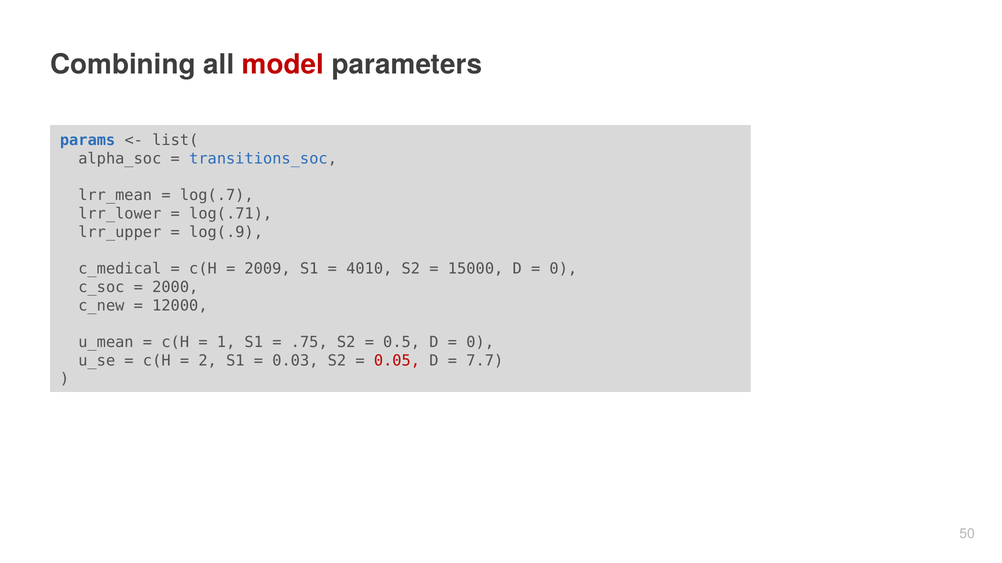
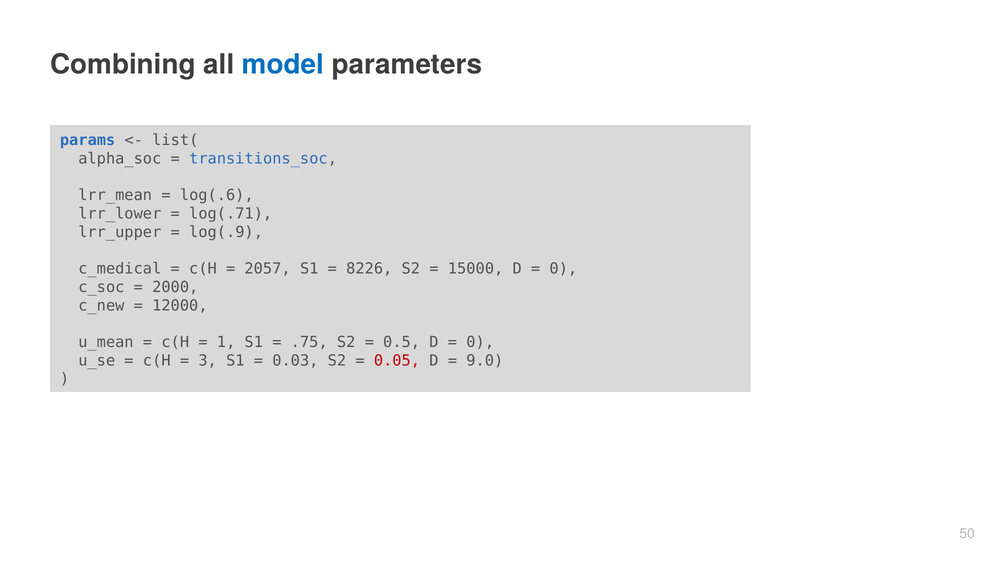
model colour: red -> blue (283, 65)
log(.7: log(.7 -> log(.6 (217, 196)
2009: 2009 -> 2057 (268, 269)
4010: 4010 -> 8226 (369, 269)
2: 2 -> 3 (208, 361)
7.7: 7.7 -> 9.0 (485, 361)
